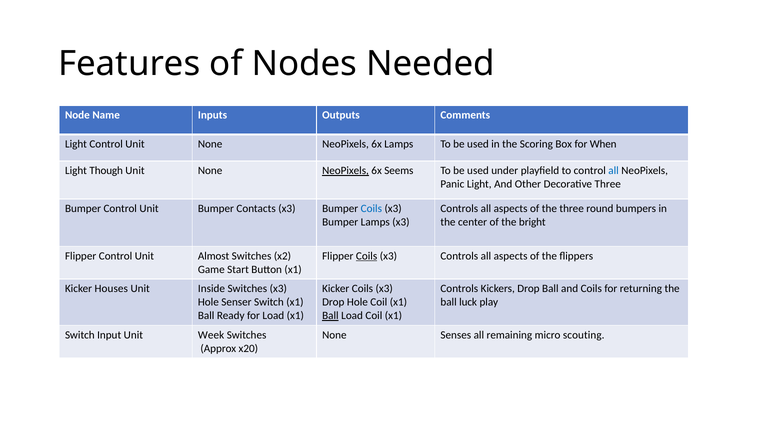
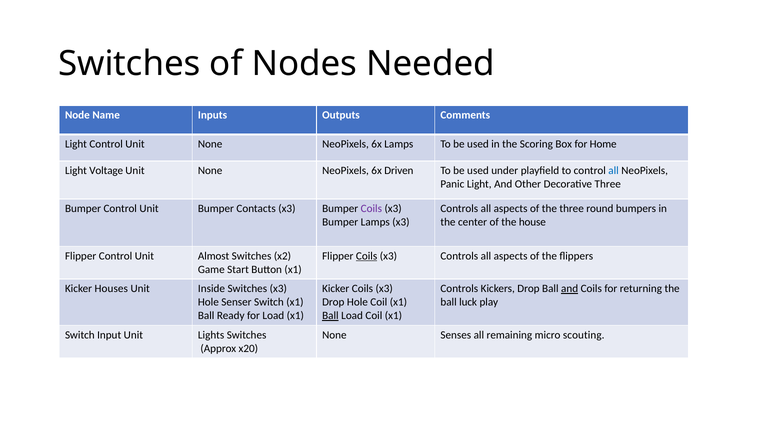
Features: Features -> Switches (129, 64)
When: When -> Home (603, 144)
Though: Though -> Voltage (106, 171)
NeoPixels underline: present -> none (346, 171)
Seems: Seems -> Driven (399, 171)
Coils colour: blue -> purple (371, 209)
bright: bright -> house (532, 223)
and underline: none -> present (570, 289)
Week: Week -> Lights (211, 335)
